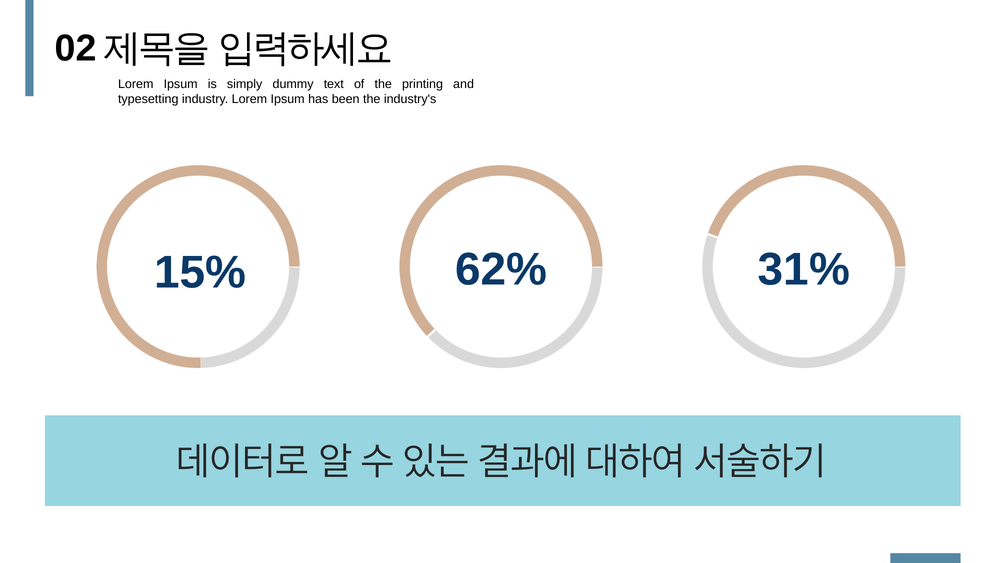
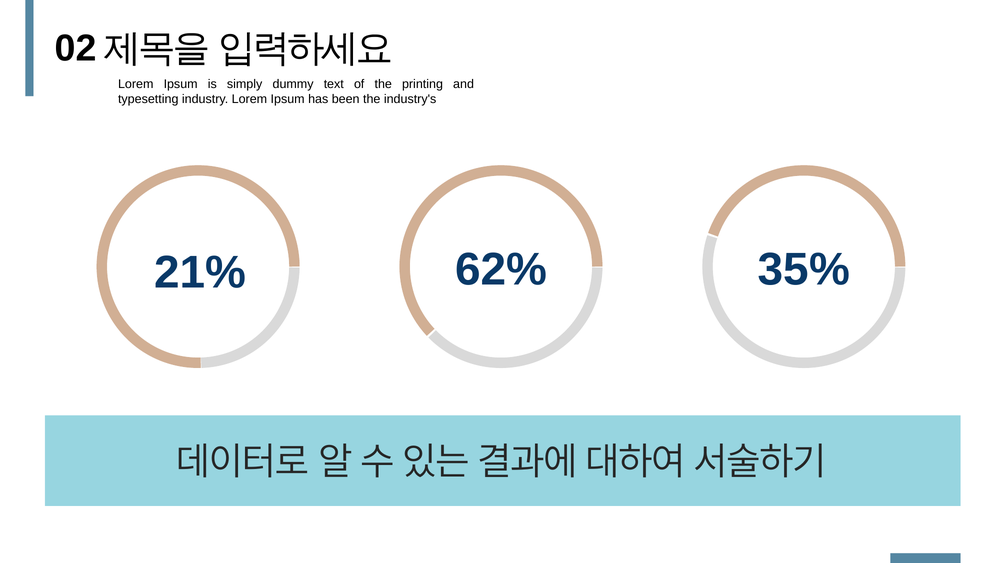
15%: 15% -> 21% (200, 273)
31%: 31% -> 35% (804, 270)
